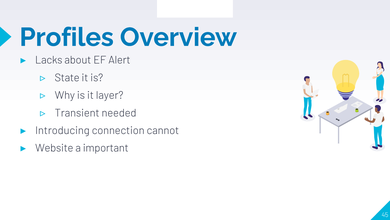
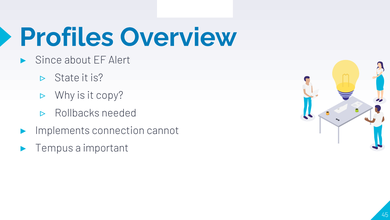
Lacks: Lacks -> Since (49, 60)
layer: layer -> copy (110, 95)
Transient: Transient -> Rollbacks (77, 113)
Introducing: Introducing -> Implements (62, 130)
Website: Website -> Tempus (54, 148)
